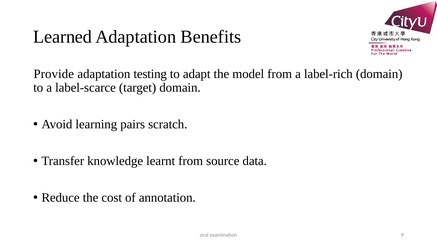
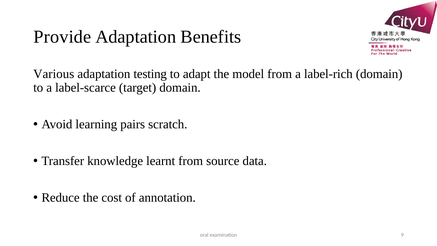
Learned: Learned -> Provide (63, 37)
Provide: Provide -> Various (54, 74)
